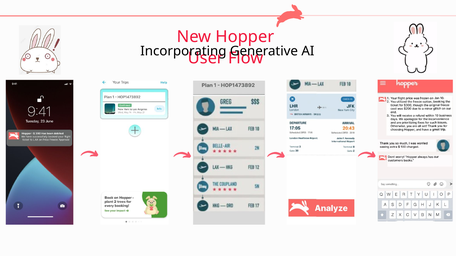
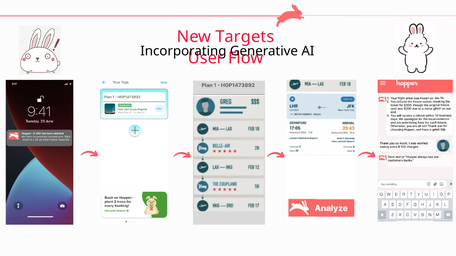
Hopper: Hopper -> Targets (245, 37)
